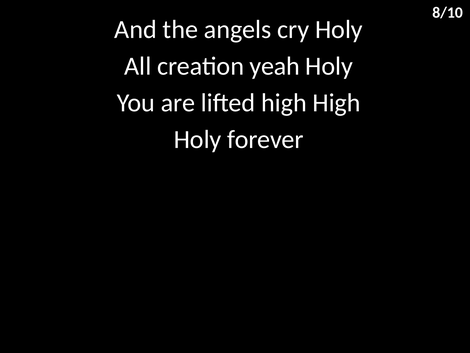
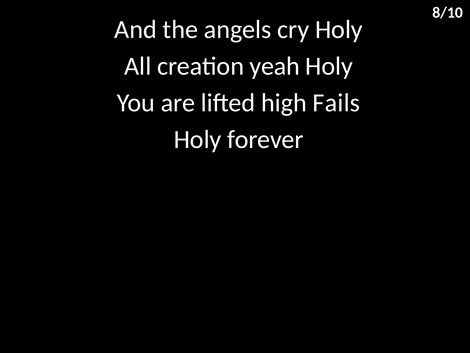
high High: High -> Fails (336, 103)
